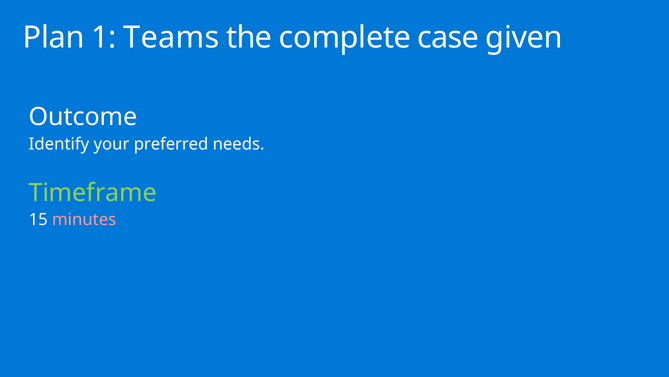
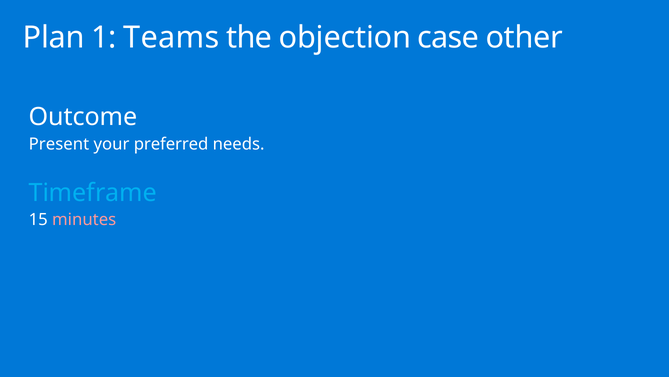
complete: complete -> objection (345, 37)
given: given -> other (524, 37)
Identify: Identify -> Present (59, 144)
Timeframe colour: light green -> light blue (93, 193)
